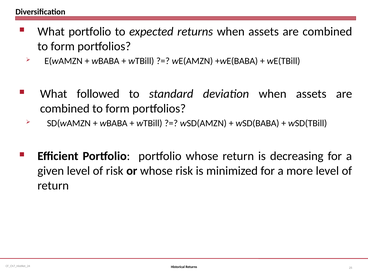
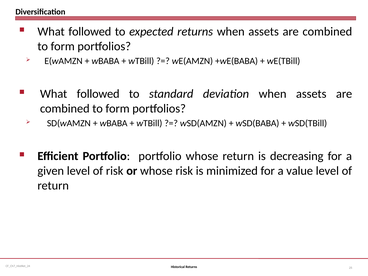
portfolio: portfolio -> followed (90, 32)
more: more -> value (300, 171)
